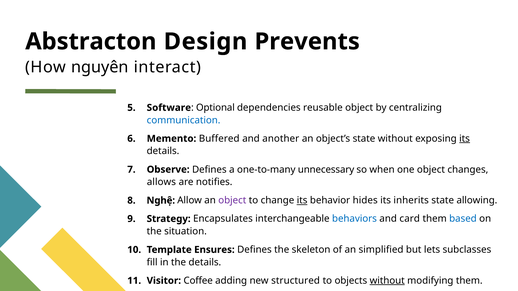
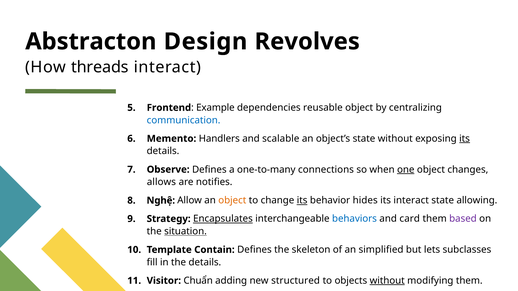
Prevents: Prevents -> Revolves (307, 42)
nguyên: nguyên -> threads (100, 67)
Software: Software -> Frontend (169, 108)
Optional: Optional -> Example (215, 108)
Buffered: Buffered -> Handlers (219, 139)
another: another -> scalable (281, 139)
unnecessary: unnecessary -> connections (326, 170)
one underline: none -> present (406, 170)
object colour: purple -> orange (232, 201)
its inherits: inherits -> interact (411, 201)
Encapsulates underline: none -> present (223, 219)
based colour: blue -> purple (463, 219)
situation underline: none -> present (185, 232)
Ensures: Ensures -> Contain (214, 250)
Coffee: Coffee -> Chuẩn (198, 281)
